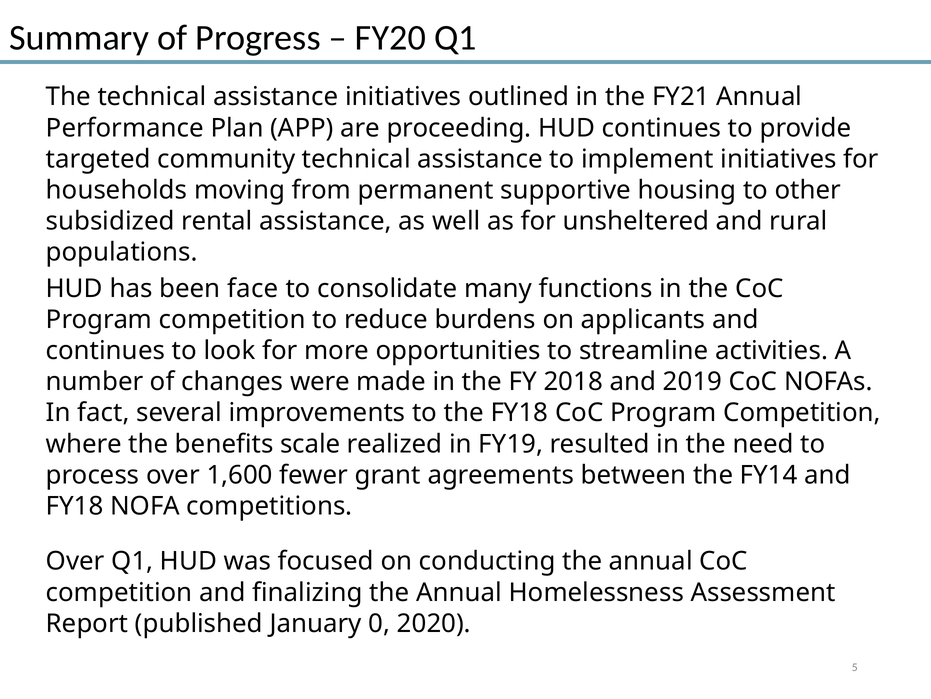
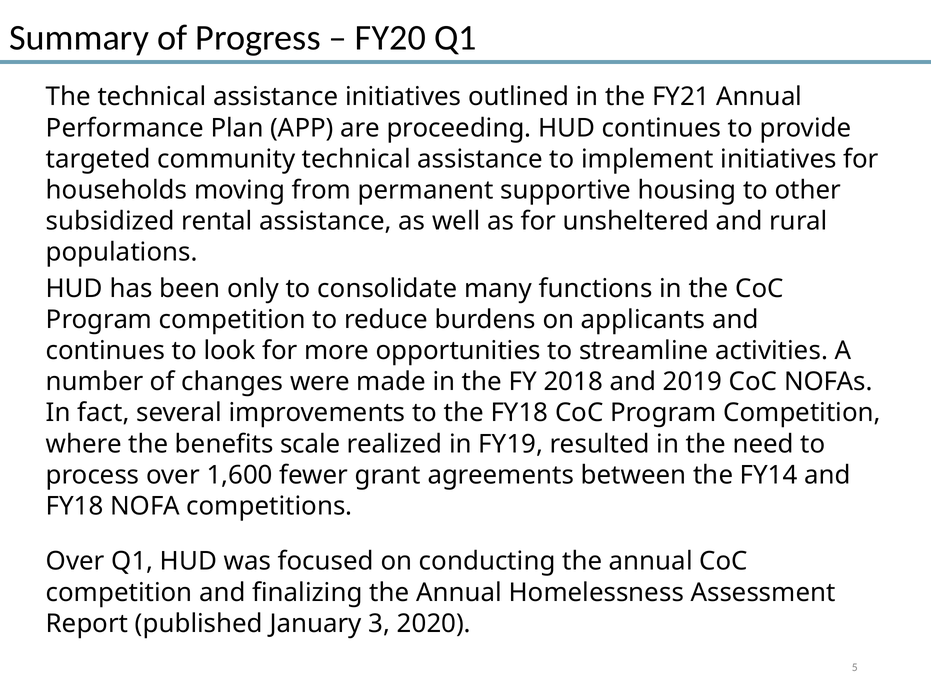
face: face -> only (253, 288)
0: 0 -> 3 (379, 623)
